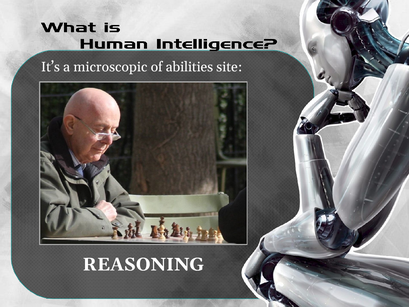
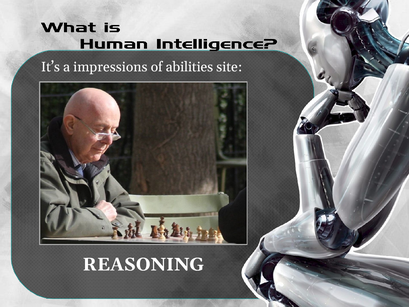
microscopic: microscopic -> impressions (110, 67)
